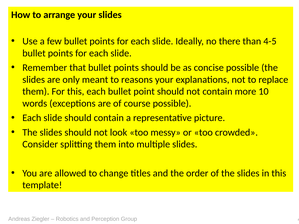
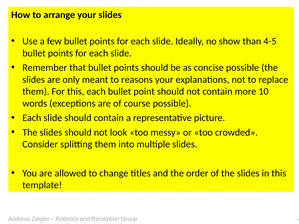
there: there -> show (230, 41)
